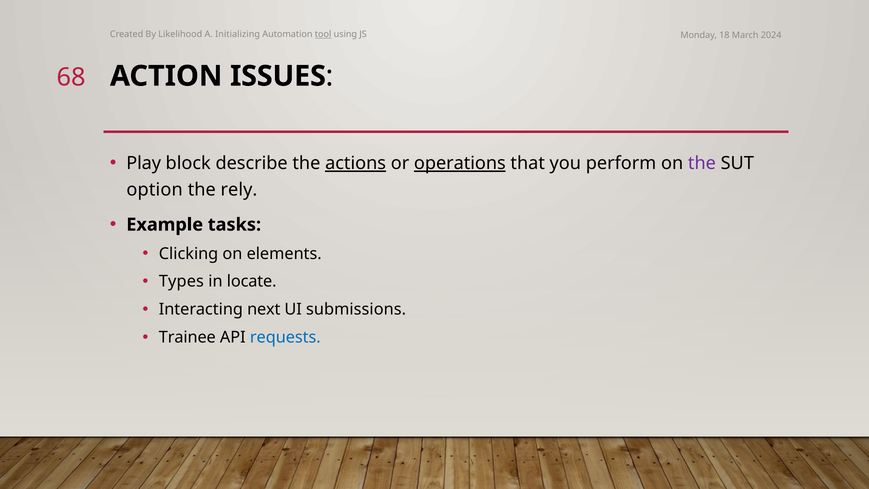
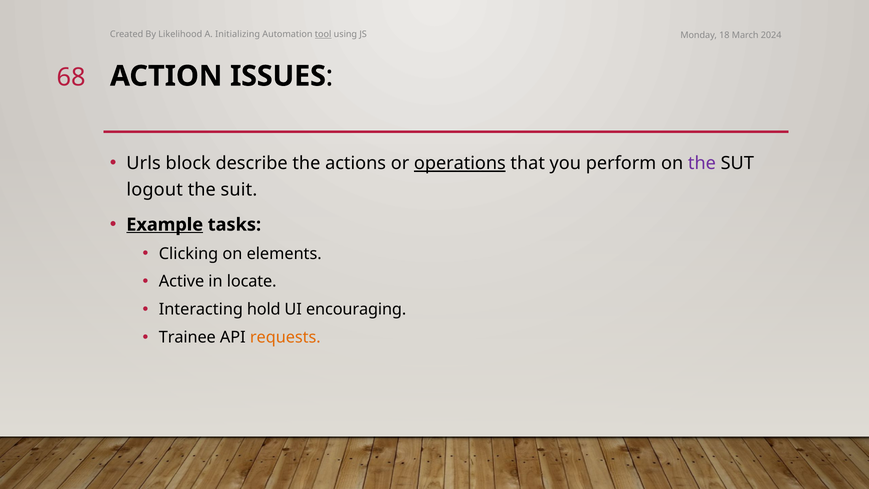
Play: Play -> Urls (144, 163)
actions underline: present -> none (356, 163)
option: option -> logout (155, 189)
rely: rely -> suit (239, 189)
Example underline: none -> present (165, 225)
Types: Types -> Active (182, 281)
next: next -> hold (264, 309)
submissions: submissions -> encouraging (356, 309)
requests colour: blue -> orange (285, 337)
